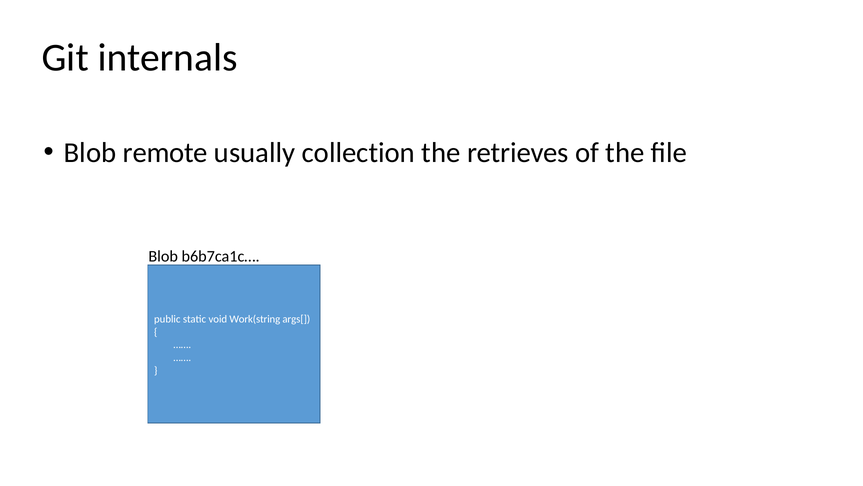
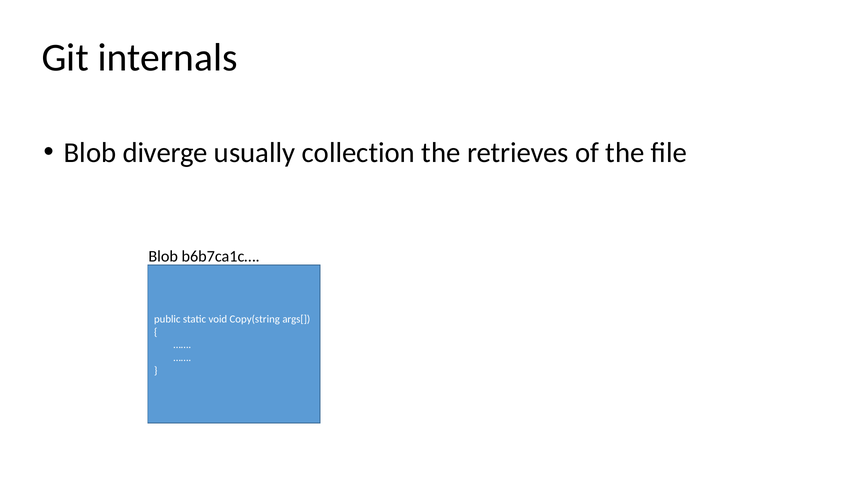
remote: remote -> diverge (165, 152)
Work(string: Work(string -> Copy(string (255, 319)
